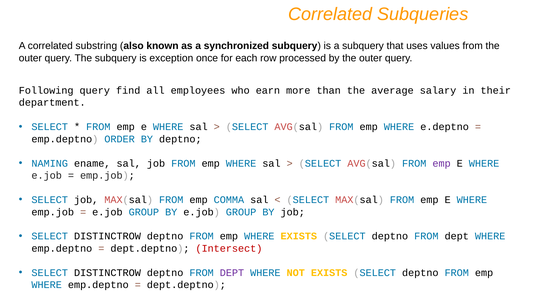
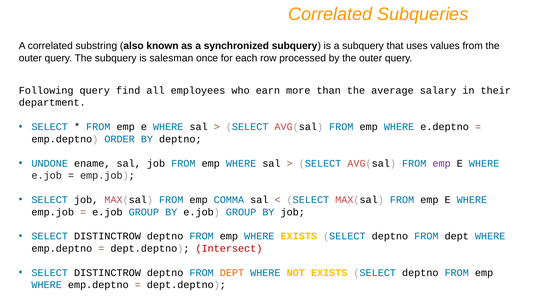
exception: exception -> salesman (171, 58)
NAMING: NAMING -> UNDONE (50, 163)
DEPT colour: purple -> orange (232, 273)
